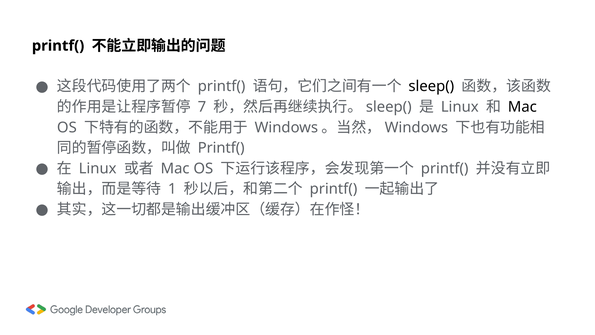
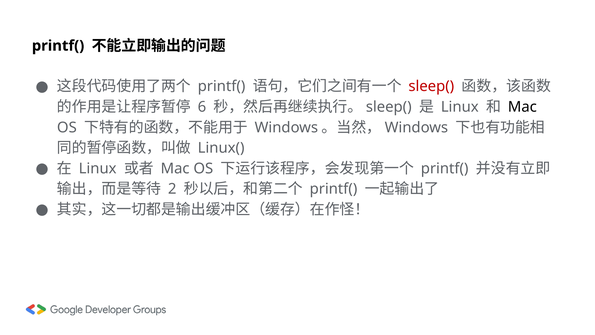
sleep( colour: black -> red (431, 86)
7: 7 -> 6 (202, 107)
Printf(: Printf( -> Linux( (221, 148)
1: 1 -> 2 (172, 189)
